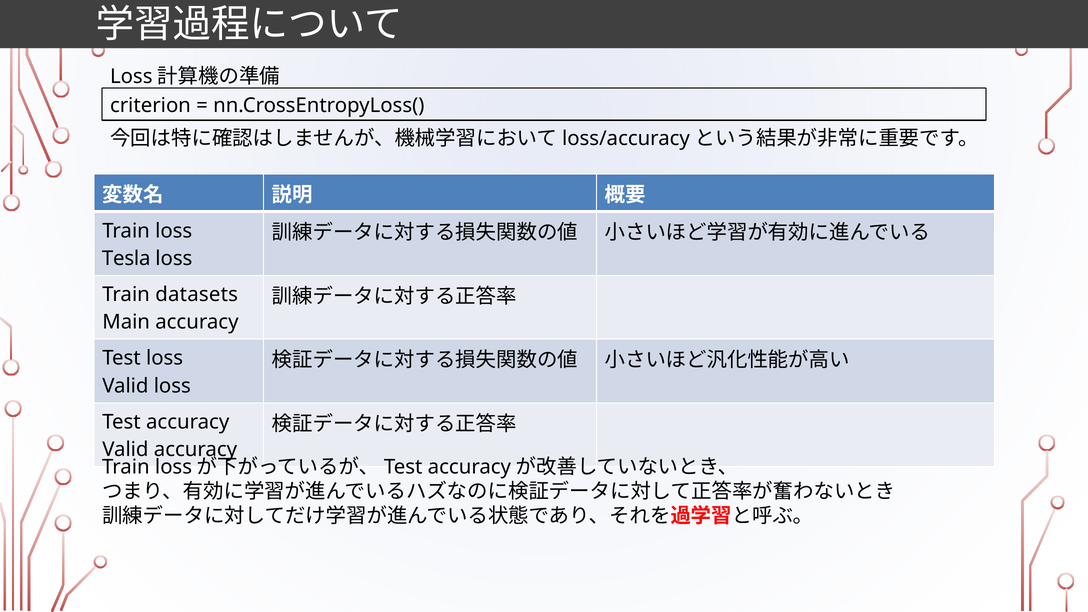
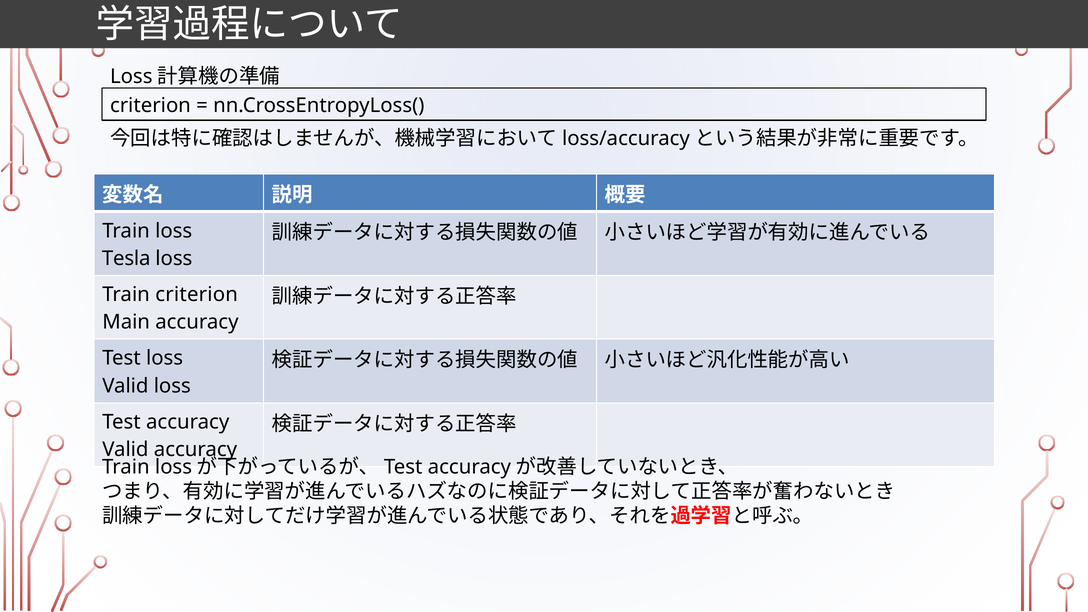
Train datasets: datasets -> criterion (197, 294)
